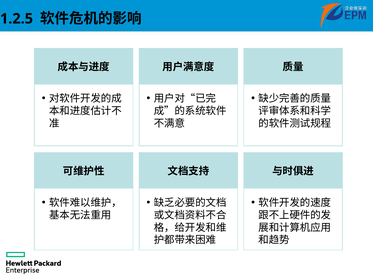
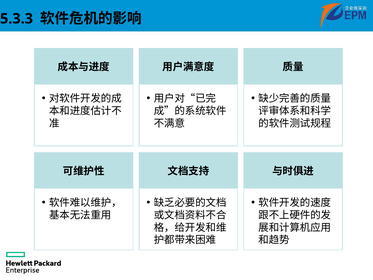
1.2.5: 1.2.5 -> 5.3.3 (16, 19)
